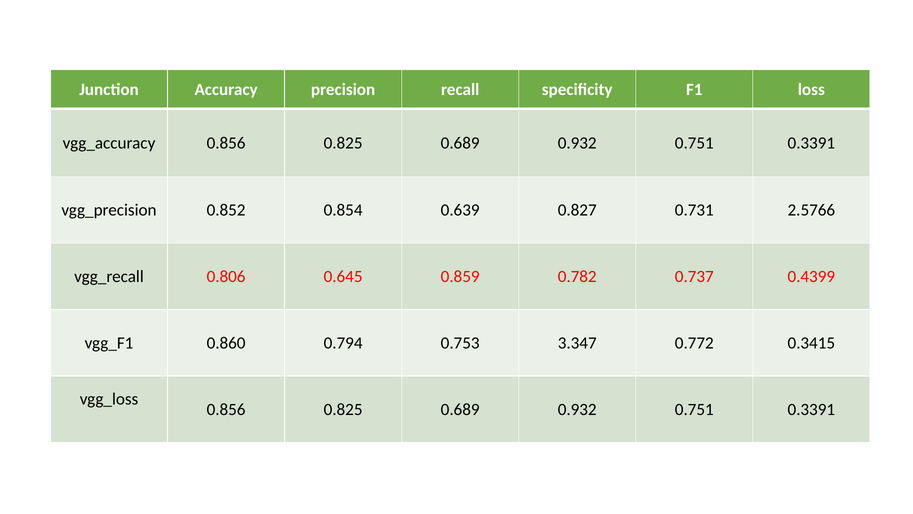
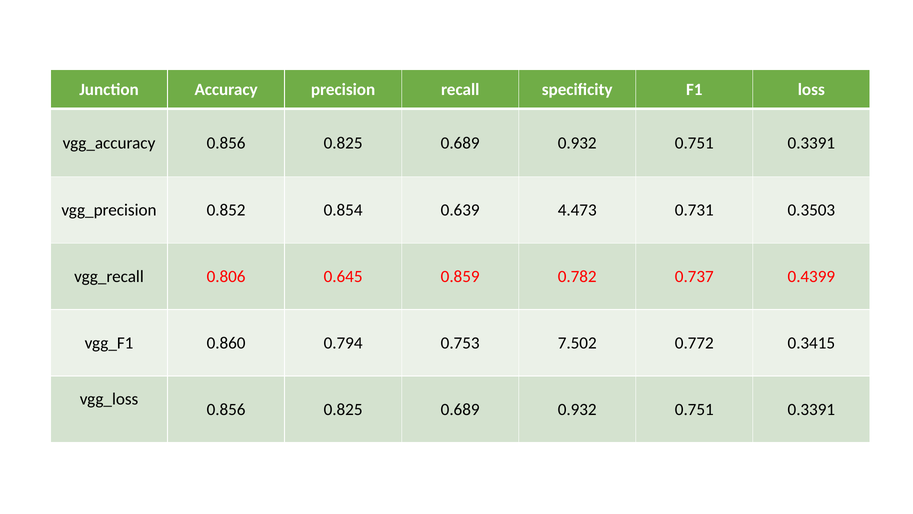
0.827: 0.827 -> 4.473 (577, 210)
2.5766: 2.5766 -> 0.3503 (811, 210)
3.347: 3.347 -> 7.502 (577, 343)
